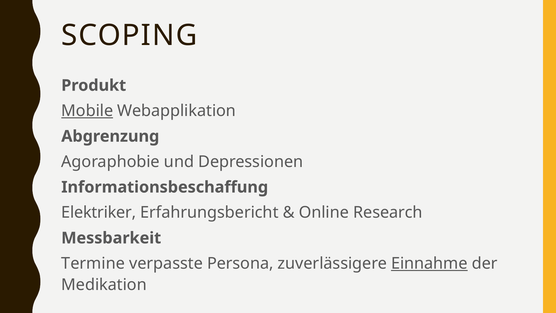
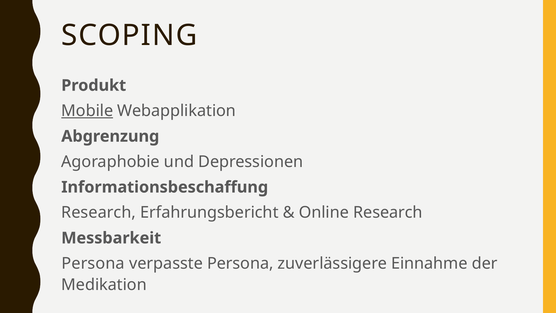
Elektriker: Elektriker -> Research (99, 212)
Termine: Termine -> Persona (93, 263)
Einnahme underline: present -> none (429, 263)
